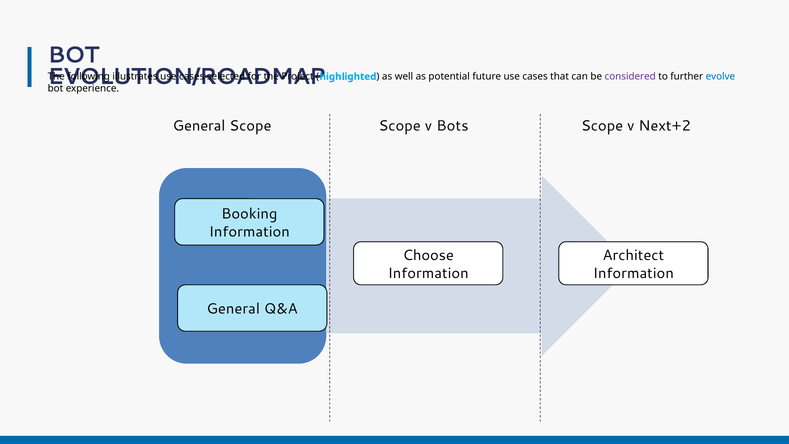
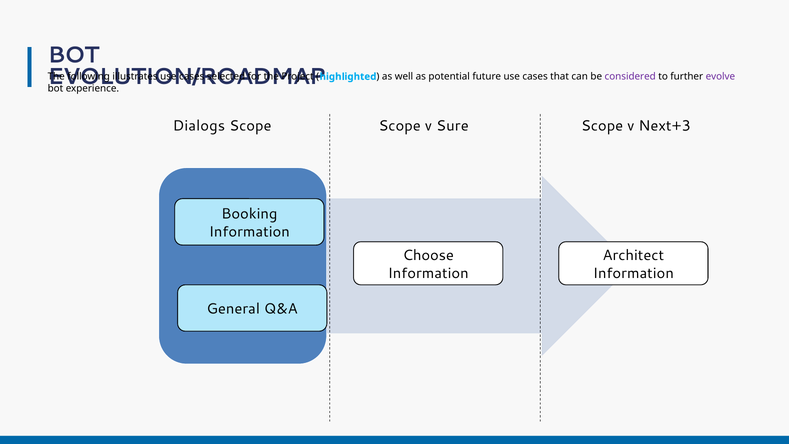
evolve colour: blue -> purple (720, 77)
General: General -> Dialogs (199, 126)
Bots: Bots -> Sure (452, 126)
Next+2: Next+2 -> Next+3 (665, 126)
